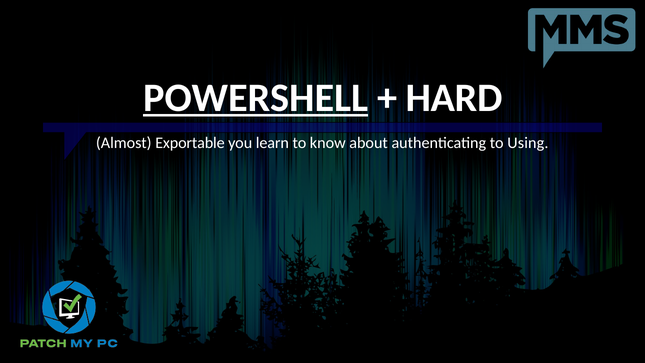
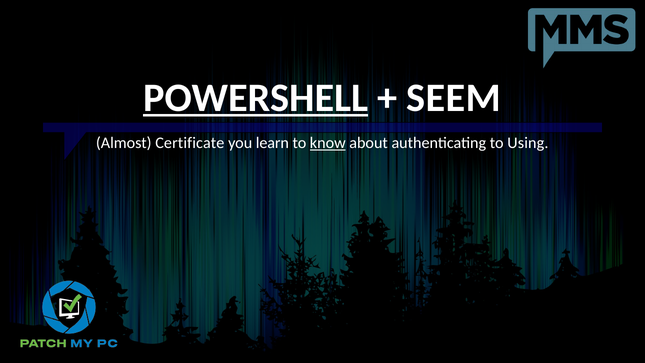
HARD: HARD -> SEEM (454, 98)
Exportable: Exportable -> Certificate (190, 143)
know underline: none -> present (328, 143)
